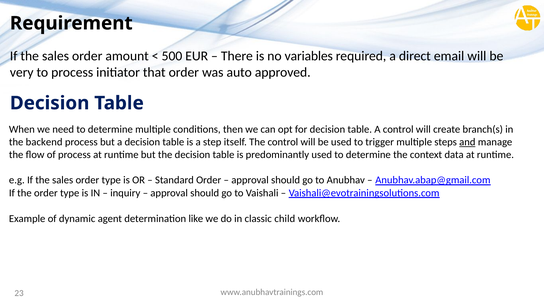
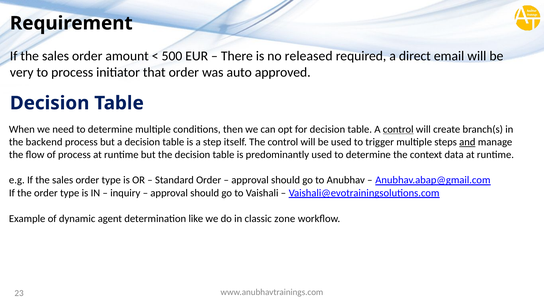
variables: variables -> released (309, 56)
control underline: none -> present (398, 129)
child: child -> zone (285, 219)
